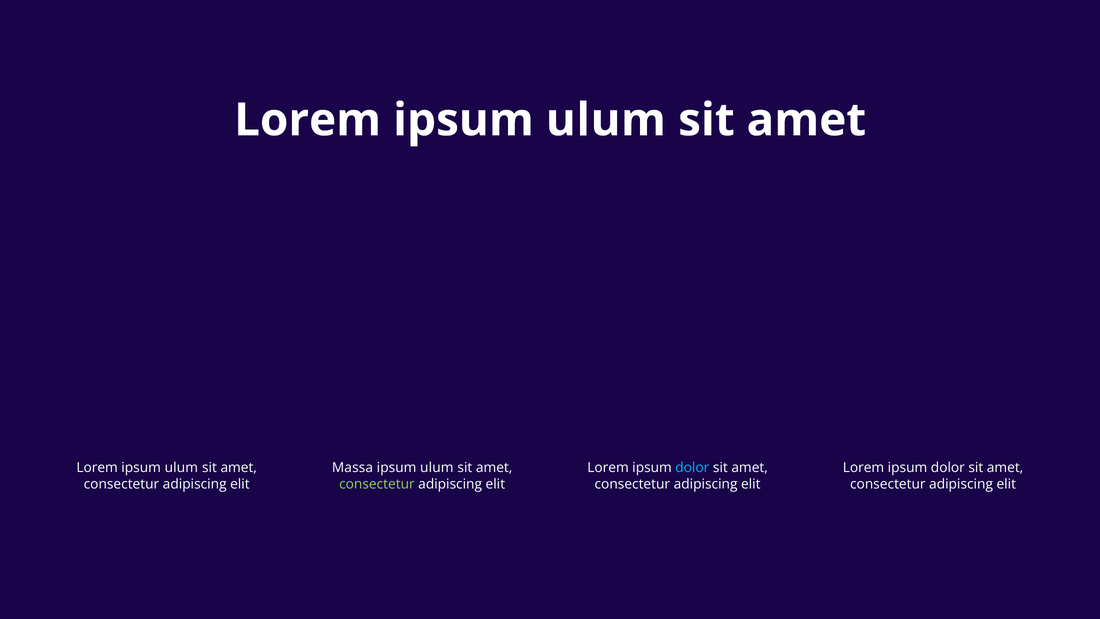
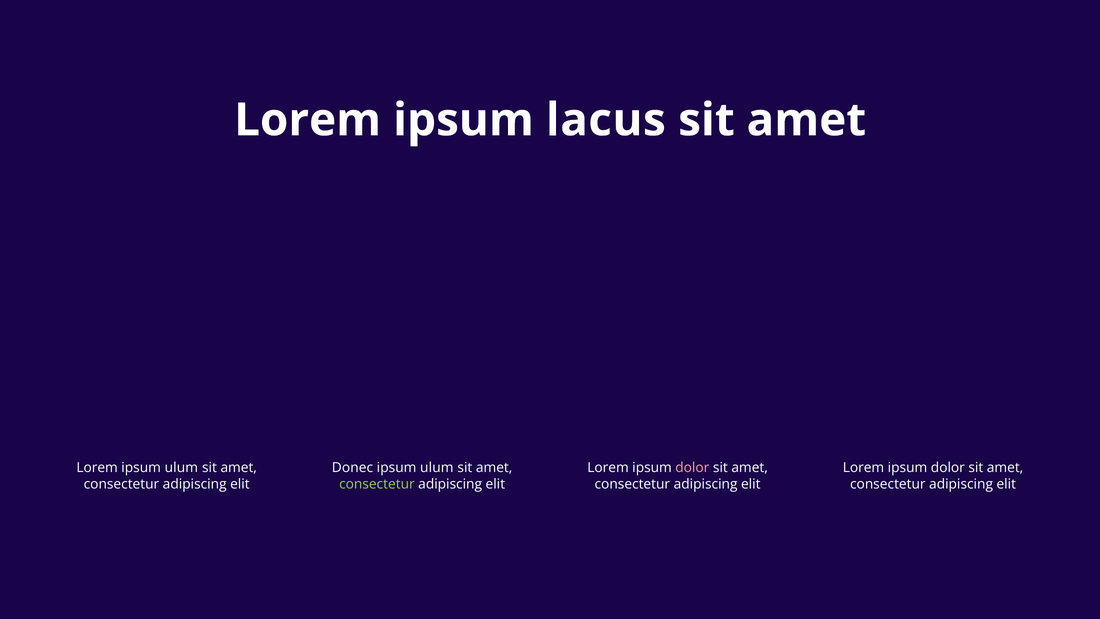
ulum: ulum -> lacus (606, 120)
Massa: Massa -> Donec (353, 467)
dolor colour: light blue -> pink (692, 467)
